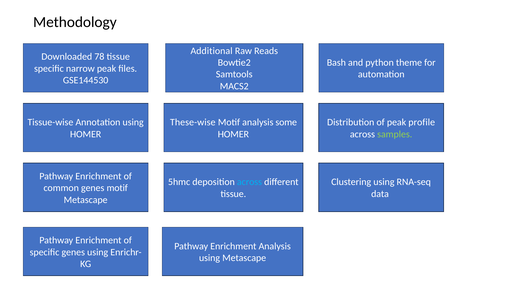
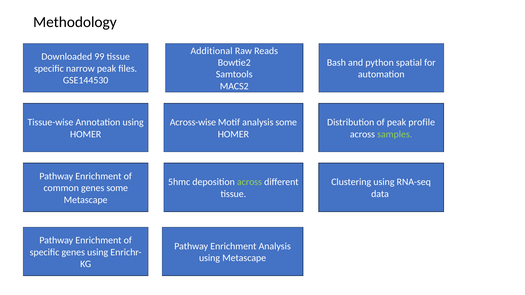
78: 78 -> 99 (99, 57)
theme: theme -> spatial (409, 63)
These-wise: These-wise -> Across-wise (193, 122)
across colour: light blue -> light green (249, 182)
genes motif: motif -> some (117, 188)
